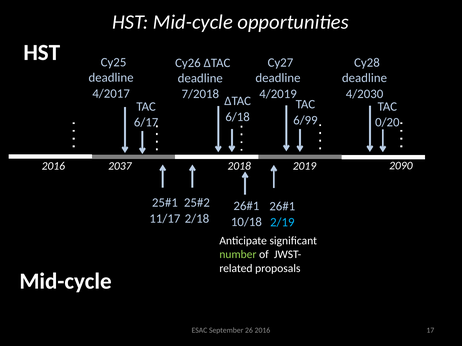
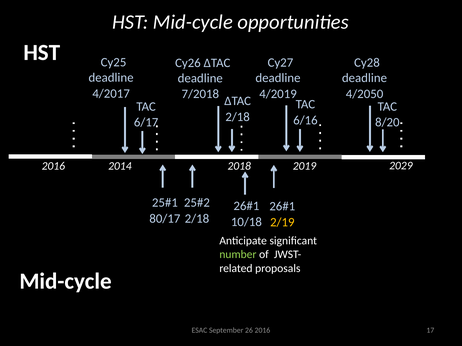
4/2030: 4/2030 -> 4/2050 (365, 94)
6/18: 6/18 -> 2/18 (238, 117)
6/99: 6/99 -> 6/16 (305, 120)
0/20: 0/20 -> 8/20 (387, 123)
2037: 2037 -> 2014 (120, 166)
2090: 2090 -> 2029 (401, 166)
11/17: 11/17 -> 80/17 (165, 219)
2/19 colour: light blue -> yellow (282, 223)
